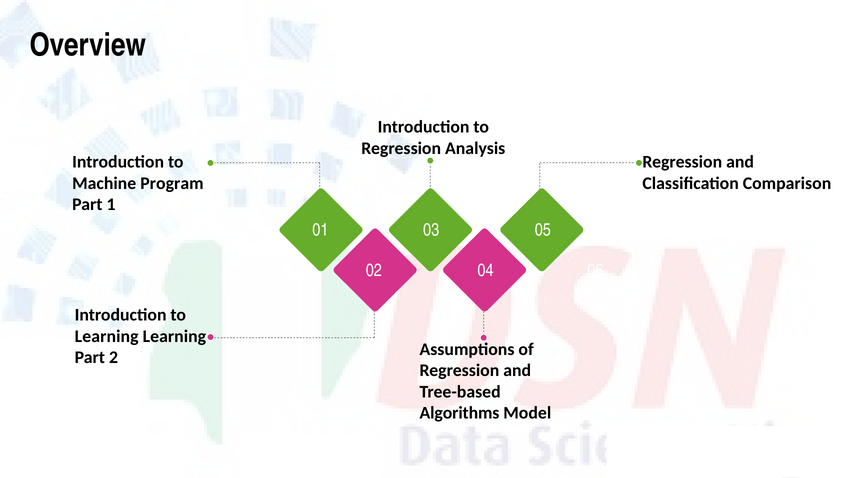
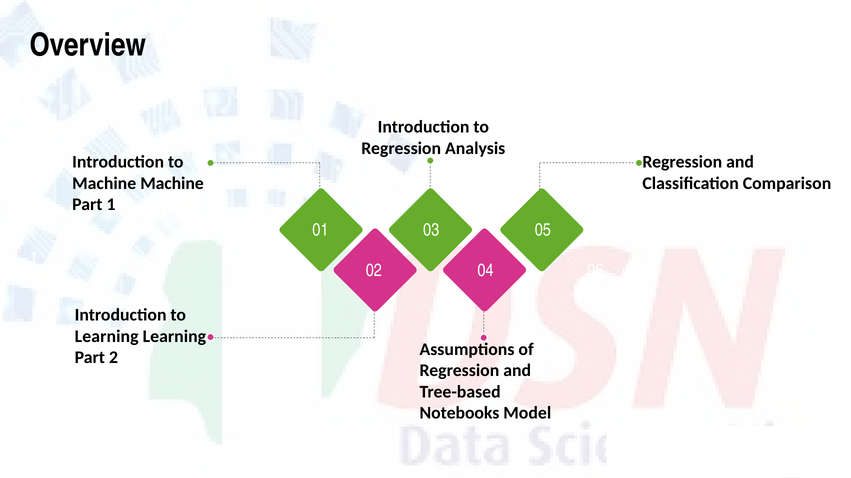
Machine Program: Program -> Machine (172, 184)
Algorithms: Algorithms -> Notebooks (459, 414)
